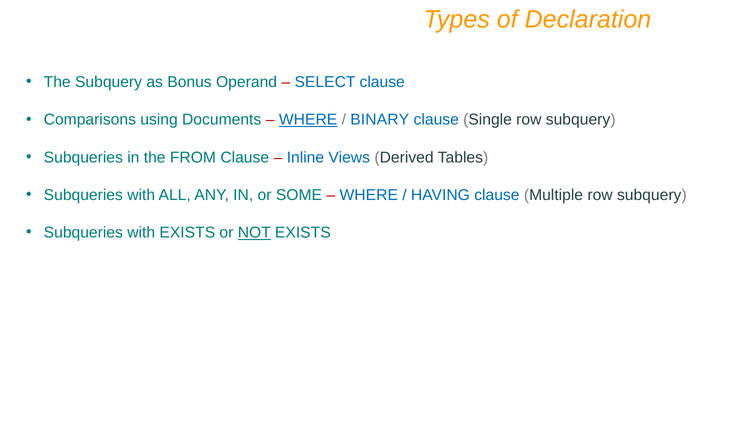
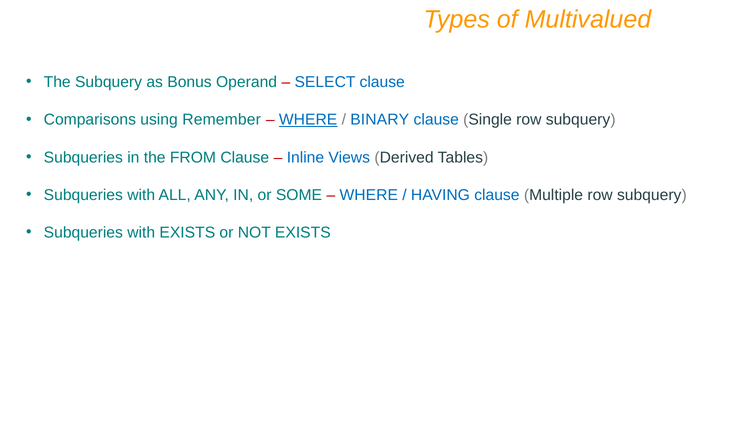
Declaration: Declaration -> Multivalued (588, 20)
Documents: Documents -> Remember (222, 120)
NOT underline: present -> none (254, 232)
